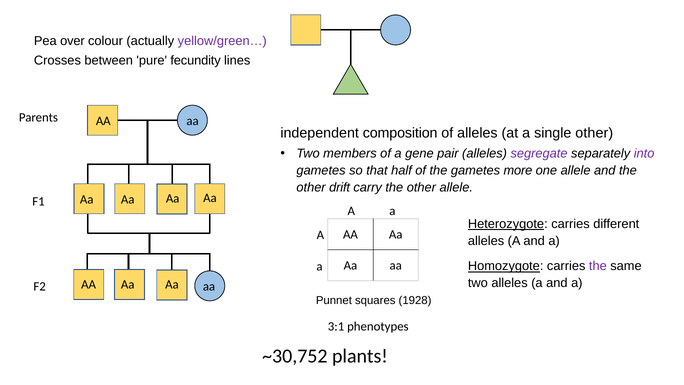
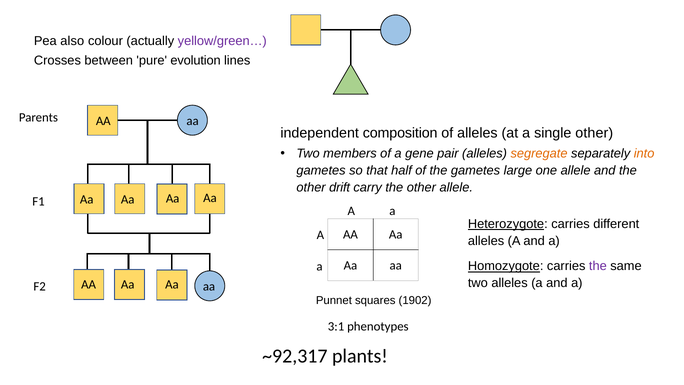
over: over -> also (72, 41)
fecundity: fecundity -> evolution (196, 61)
segregate colour: purple -> orange (539, 153)
into colour: purple -> orange (644, 153)
more: more -> large (518, 170)
1928: 1928 -> 1902 (415, 300)
~30,752: ~30,752 -> ~92,317 (295, 356)
